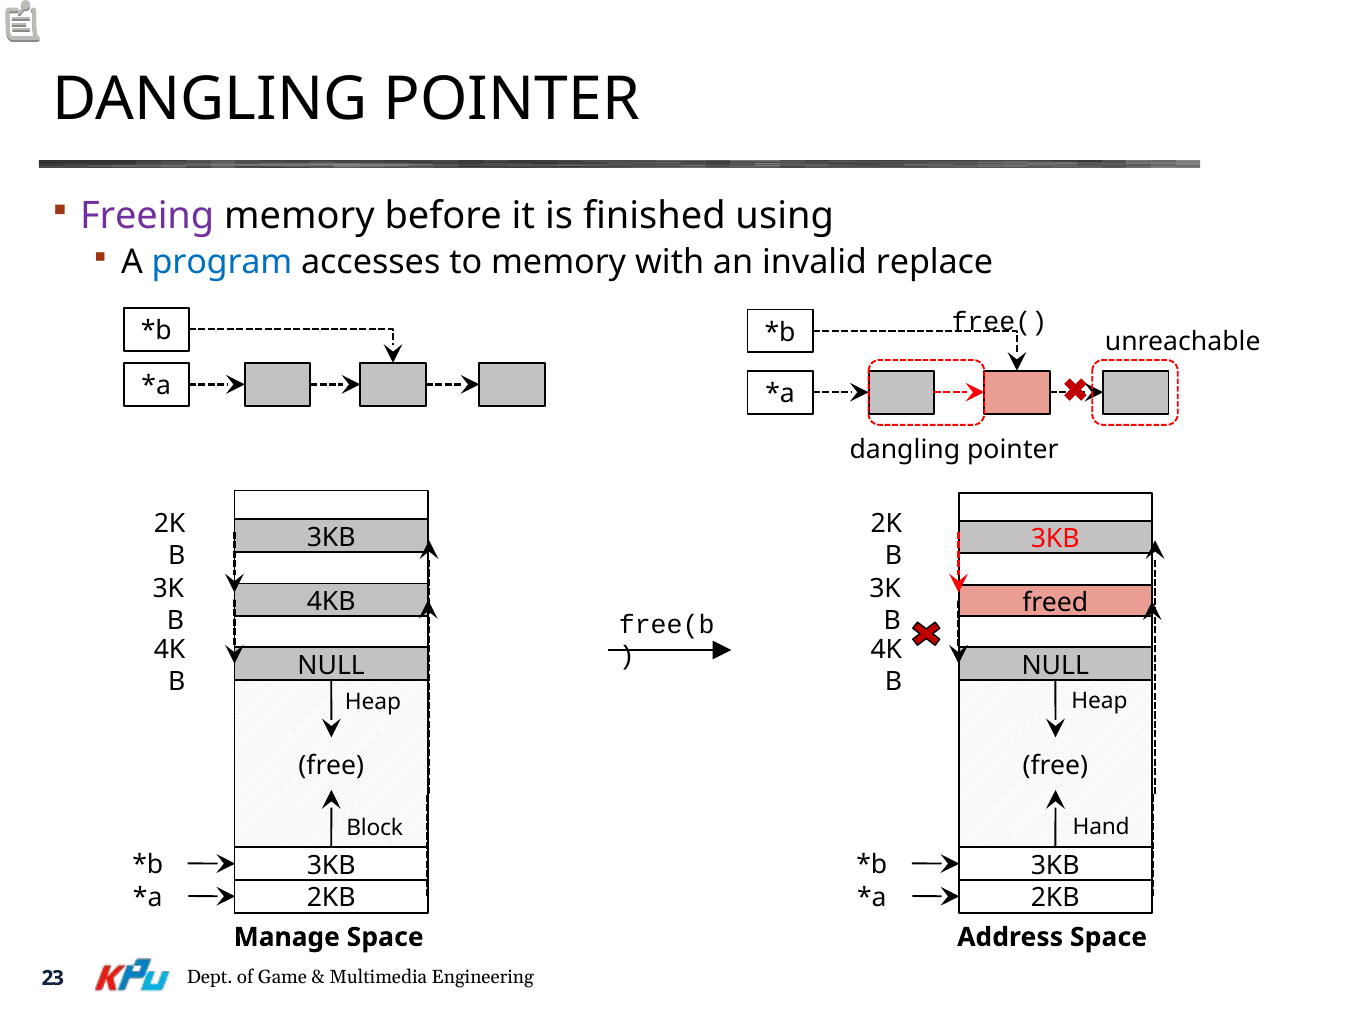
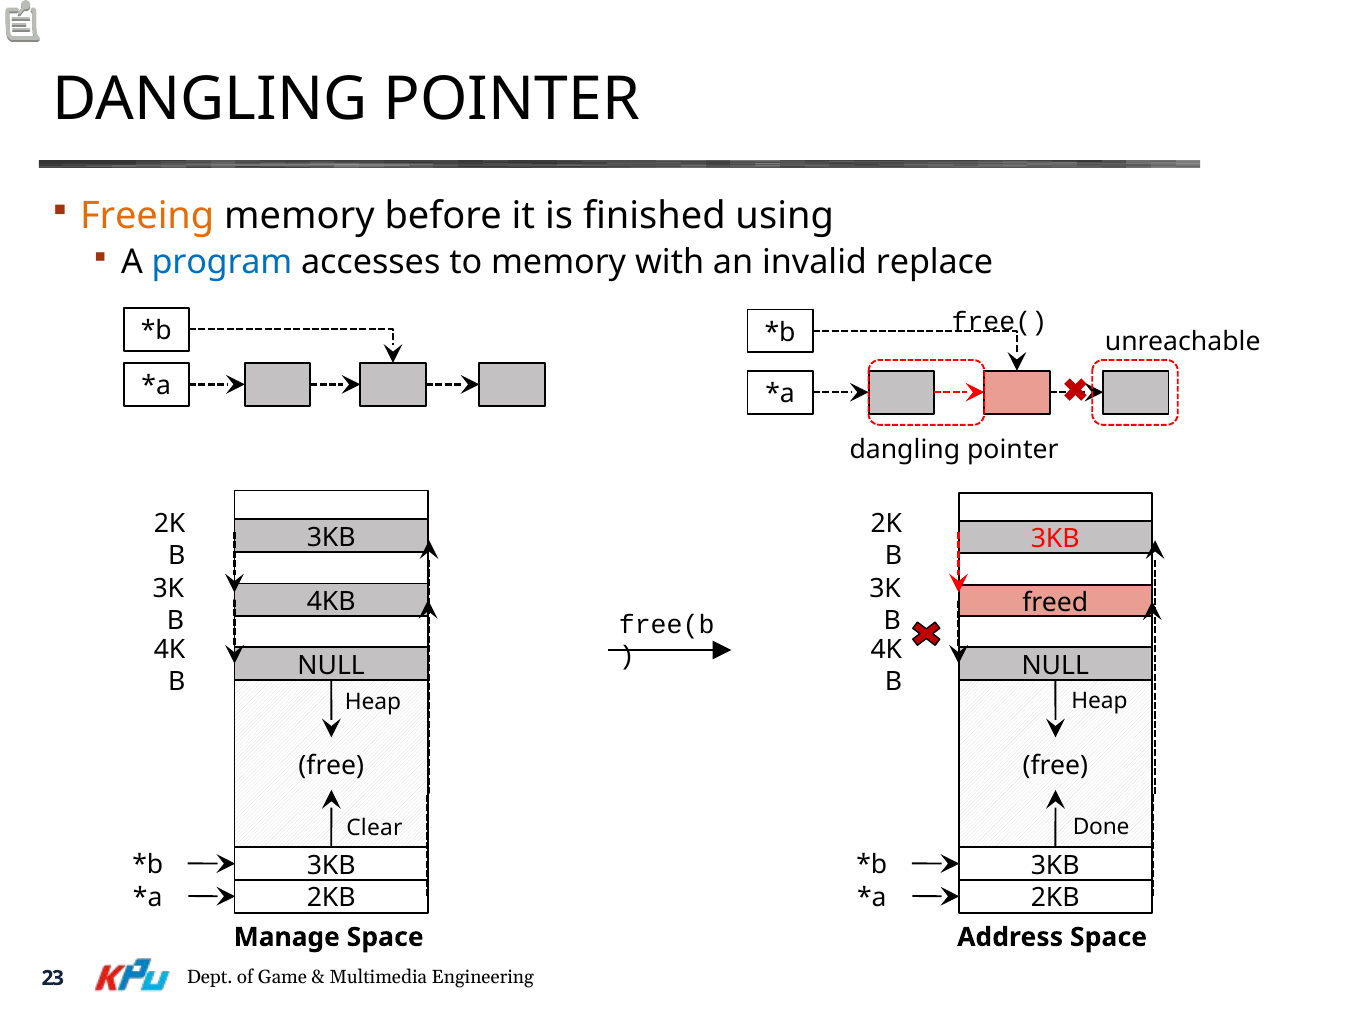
Freeing colour: purple -> orange (147, 216)
Hand: Hand -> Done (1101, 828)
Block: Block -> Clear (374, 828)
